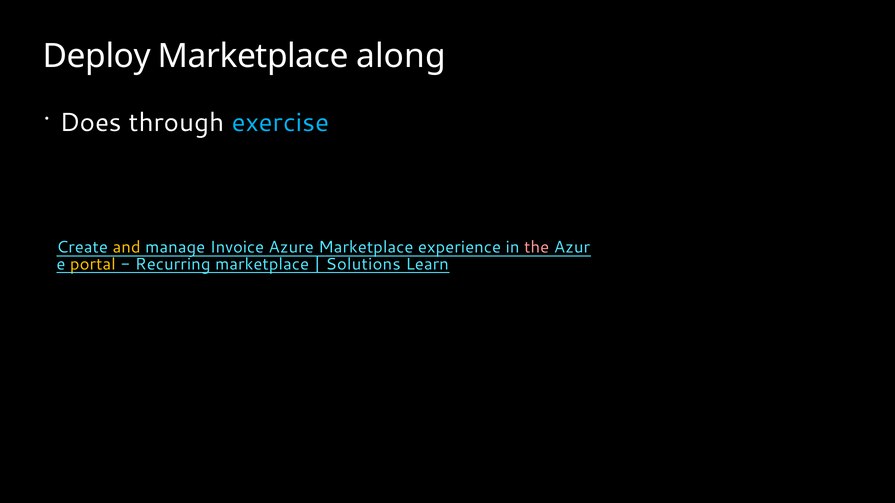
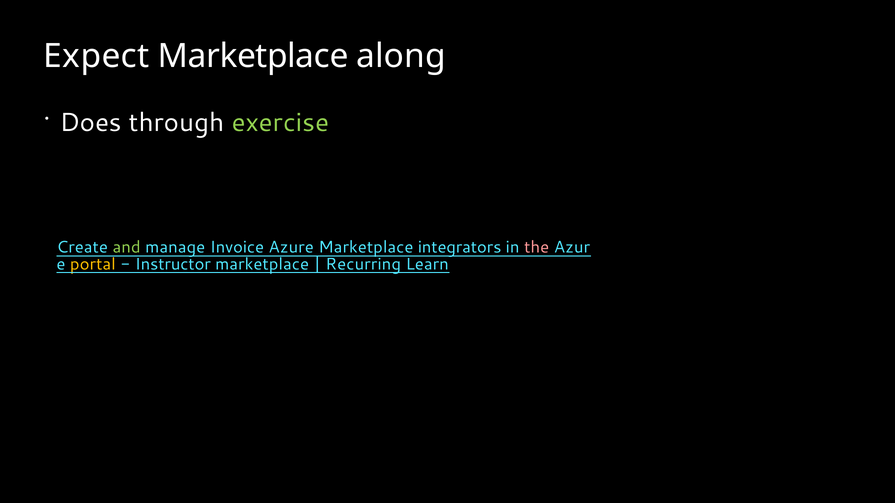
Deploy: Deploy -> Expect (96, 56)
exercise colour: light blue -> light green (280, 123)
and colour: yellow -> light green (127, 248)
experience: experience -> integrators (460, 248)
Recurring: Recurring -> Instructor (173, 264)
Solutions: Solutions -> Recurring (363, 264)
